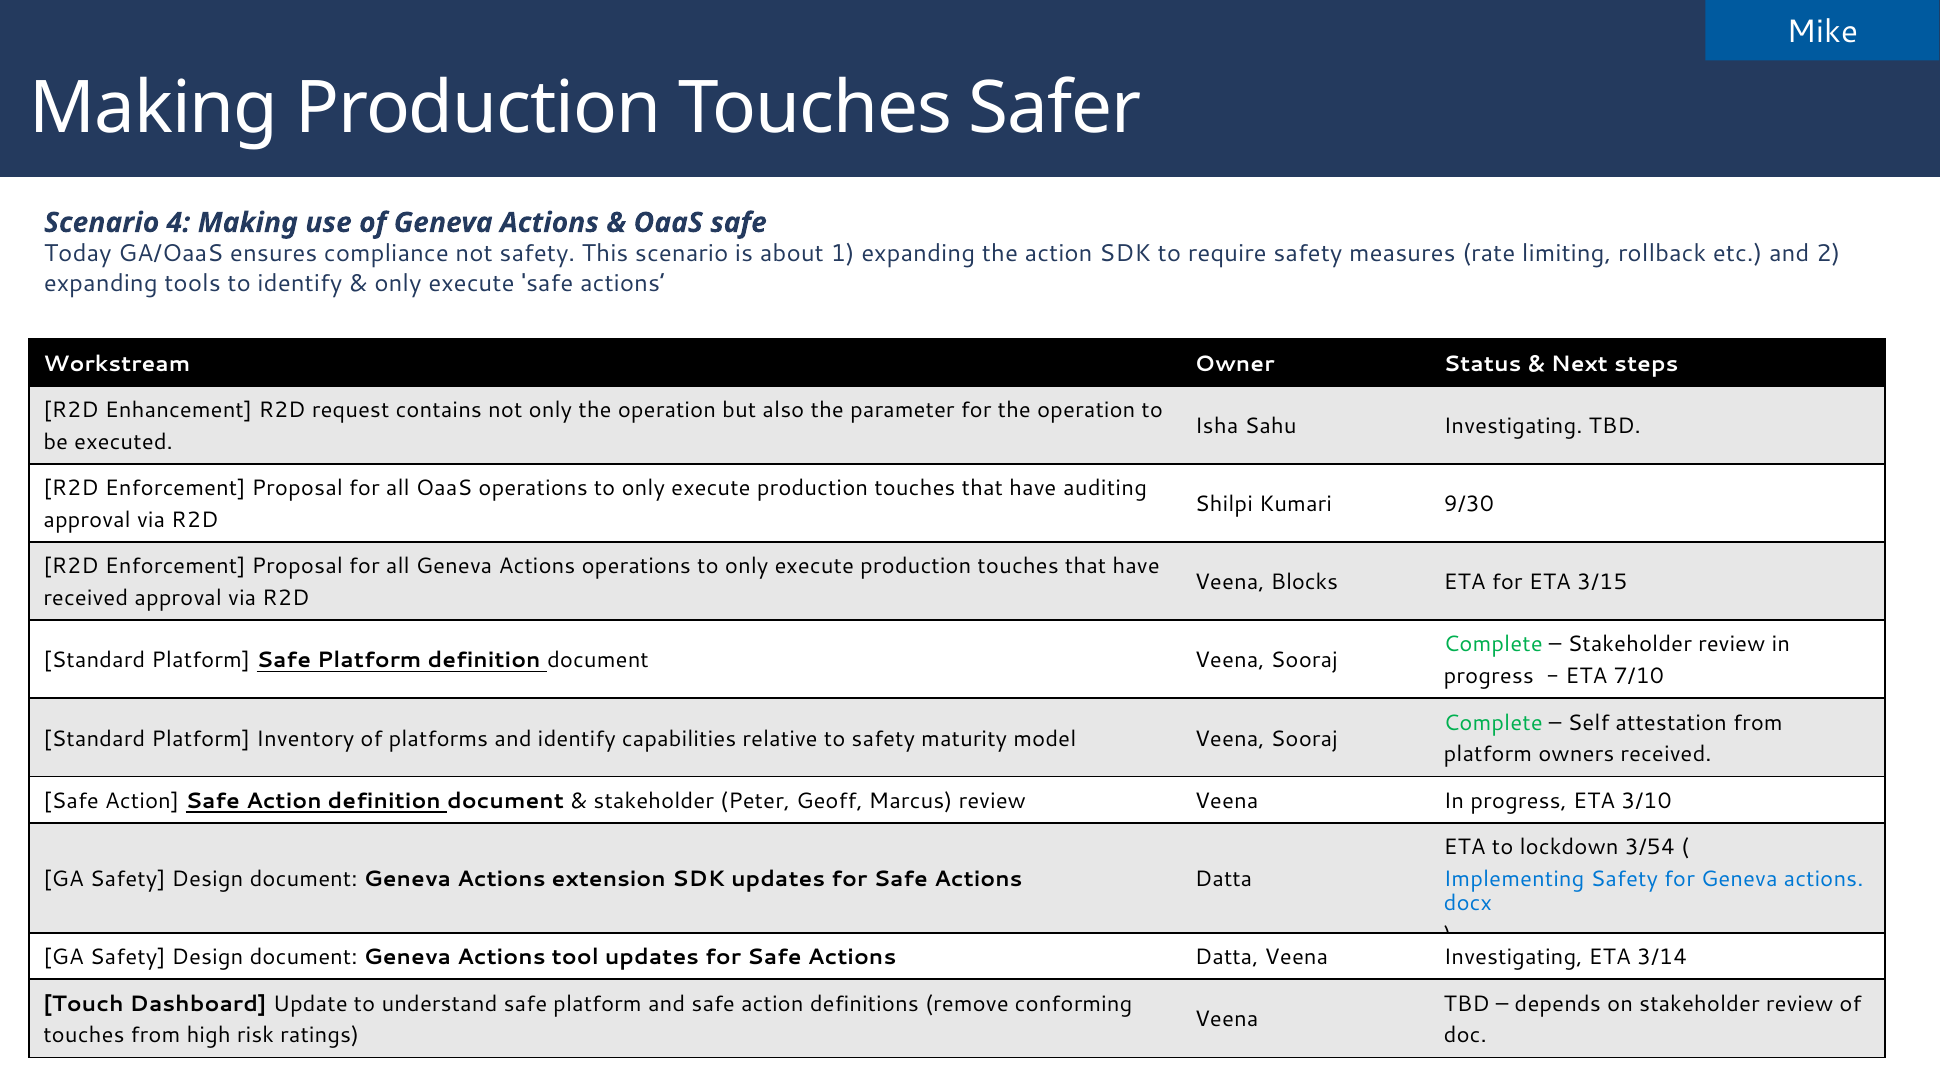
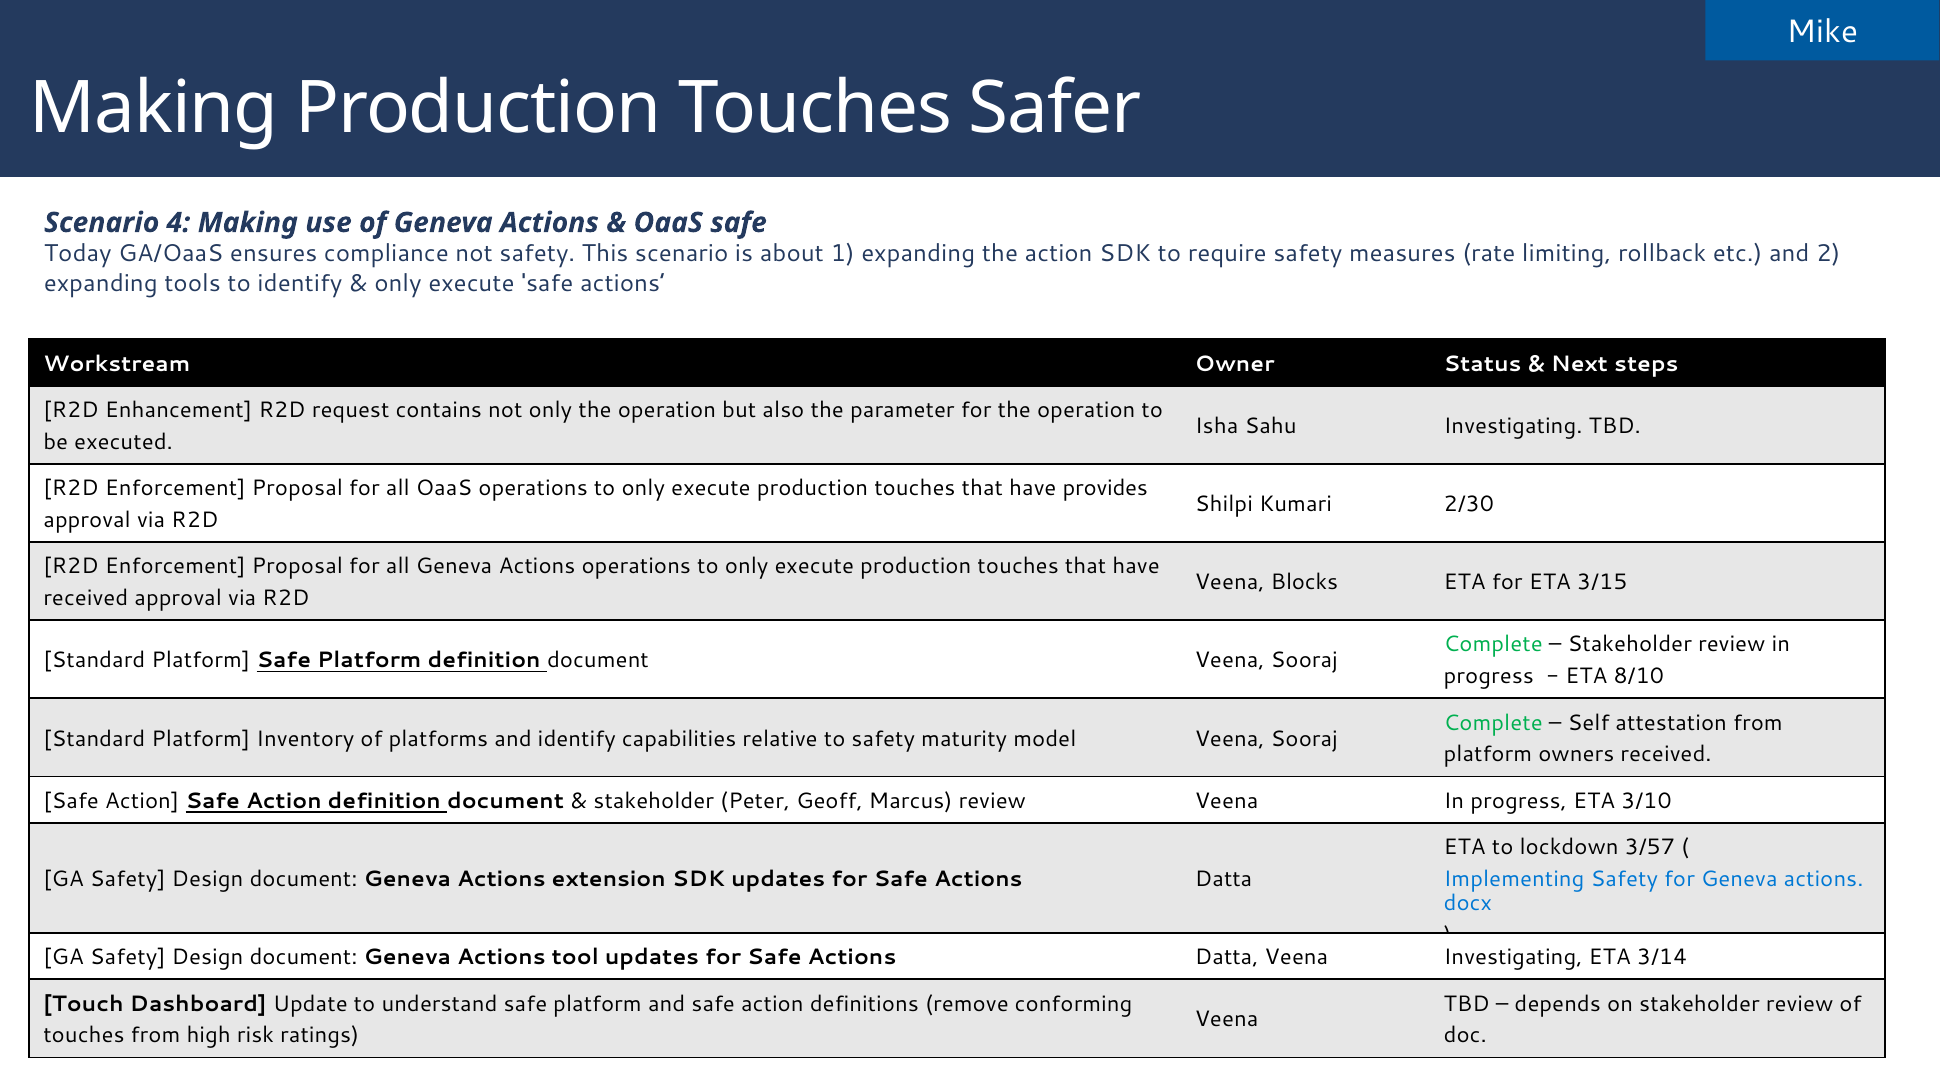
auditing: auditing -> provides (1105, 488)
9/30: 9/30 -> 2/30 (1469, 504)
7/10: 7/10 -> 8/10 (1639, 677)
3/54: 3/54 -> 3/57 (1650, 848)
